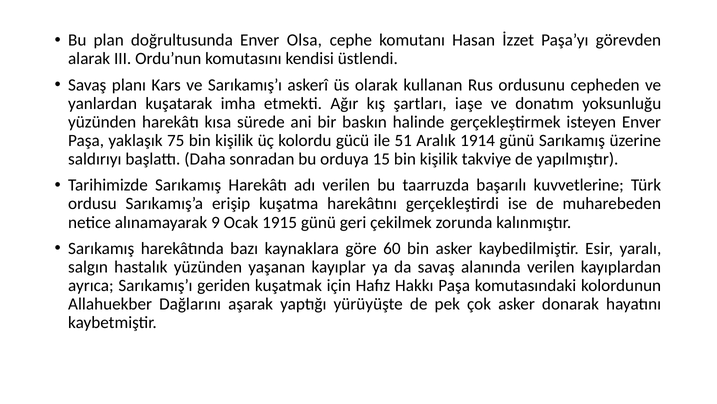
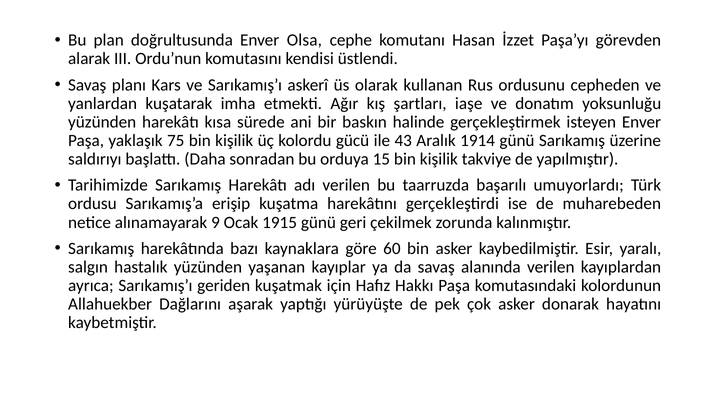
51: 51 -> 43 (403, 140)
kuvvetlerine: kuvvetlerine -> umuyorlardı (579, 185)
